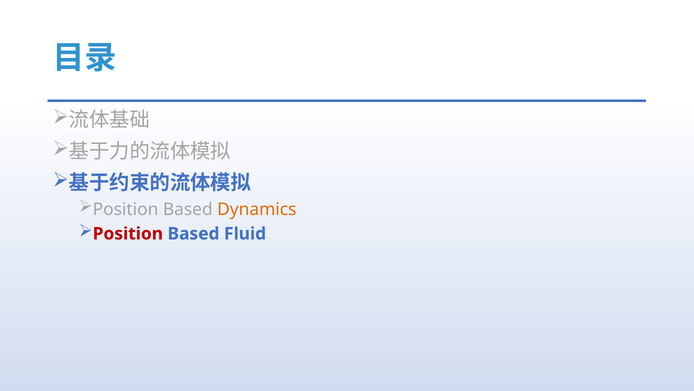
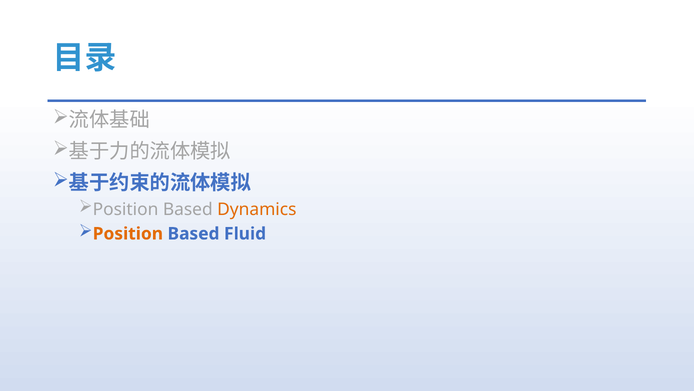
Position colour: red -> orange (128, 233)
